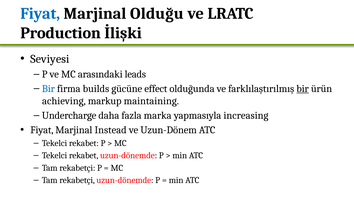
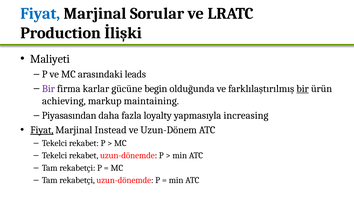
Olduğu: Olduğu -> Sorular (157, 14)
Seviyesi: Seviyesi -> Maliyeti (50, 59)
Bir colour: blue -> purple (48, 89)
builds: builds -> karlar (96, 89)
effect: effect -> begin (156, 89)
Undercharge: Undercharge -> Piyasasından (69, 116)
marka: marka -> loyalty (158, 116)
Fiyat underline: none -> present (42, 130)
